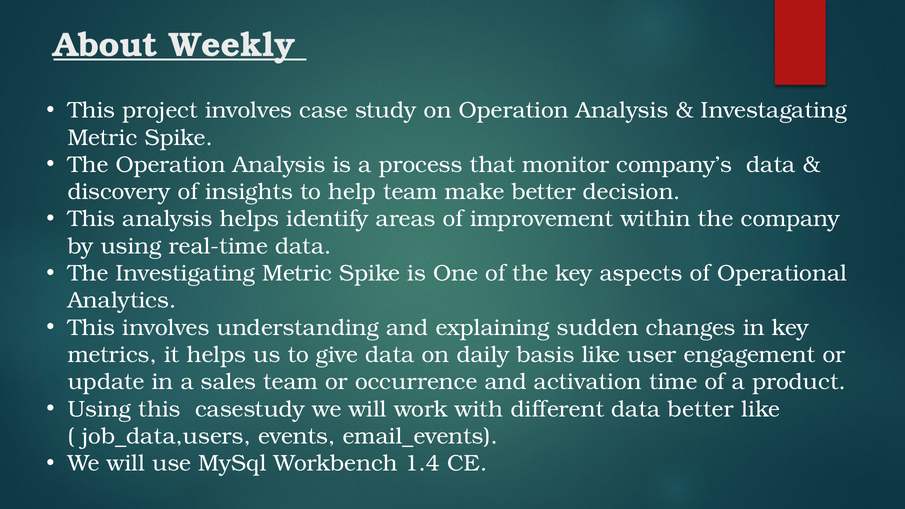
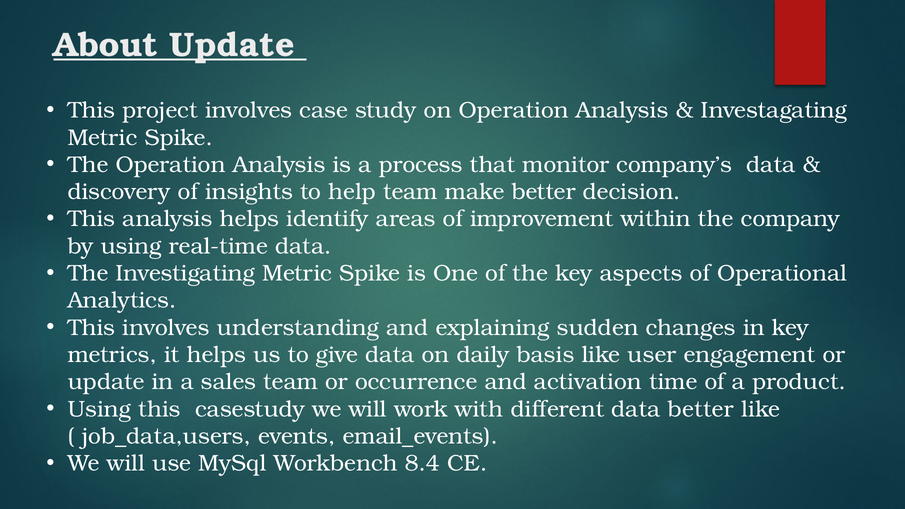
About Weekly: Weekly -> Update (232, 45)
1.4: 1.4 -> 8.4 (422, 463)
